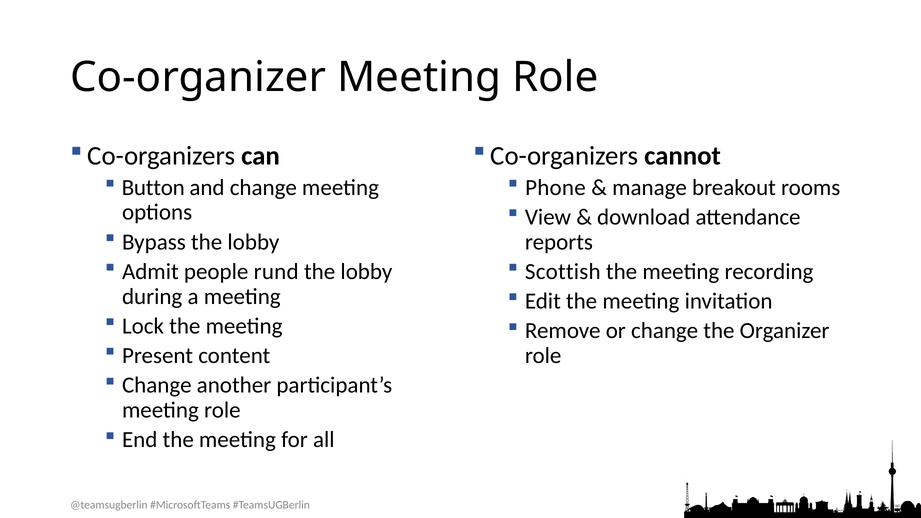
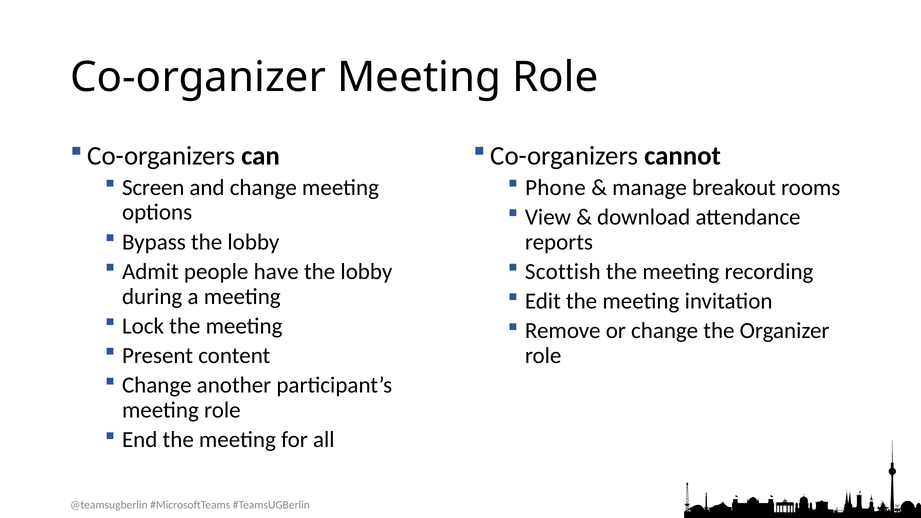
Button: Button -> Screen (153, 187)
rund: rund -> have (276, 272)
